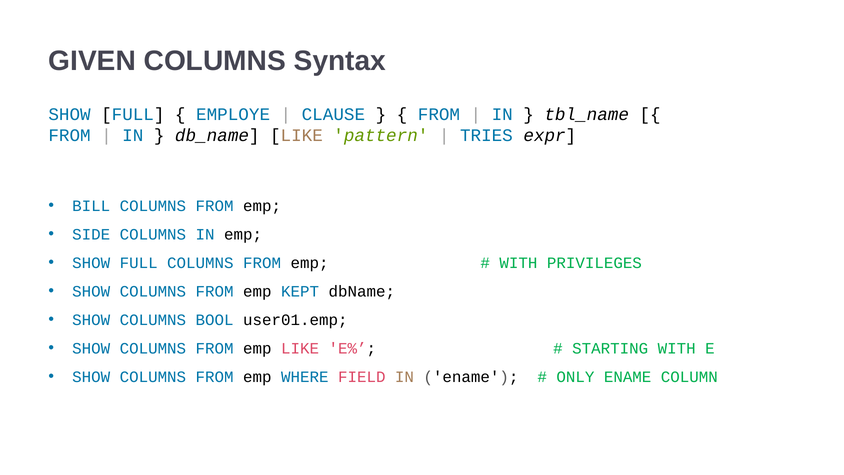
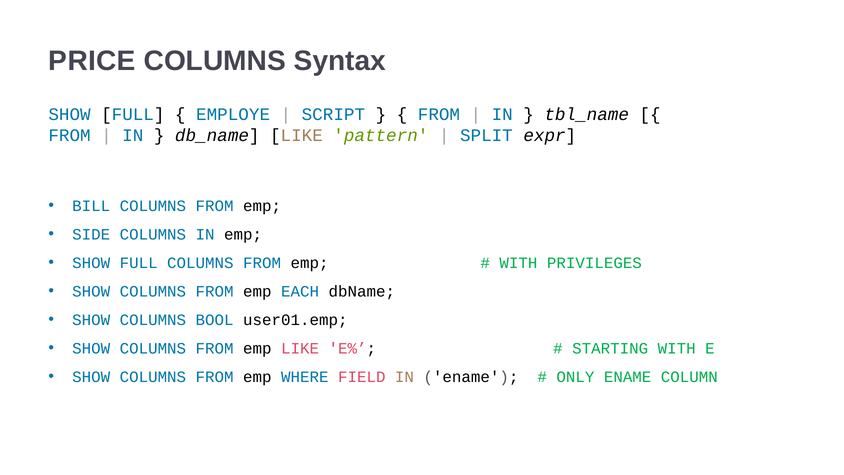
GIVEN: GIVEN -> PRICE (92, 61)
CLAUSE: CLAUSE -> SCRIPT (333, 114)
TRIES: TRIES -> SPLIT (486, 136)
KEPT: KEPT -> EACH (300, 291)
